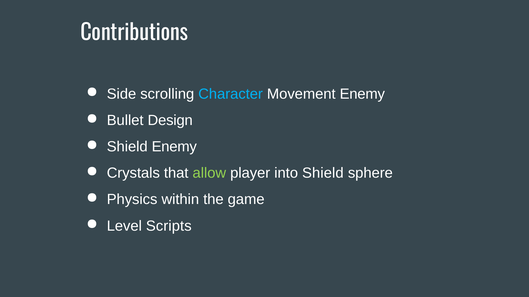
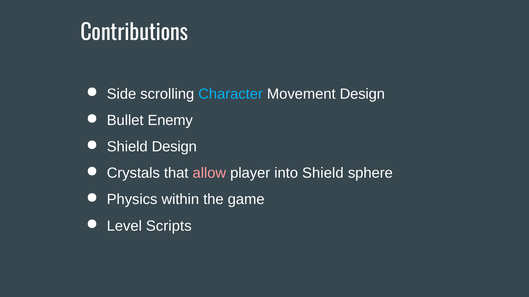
Movement Enemy: Enemy -> Design (362, 94)
Design: Design -> Enemy (170, 120)
Shield Enemy: Enemy -> Design (174, 147)
allow colour: light green -> pink (209, 173)
